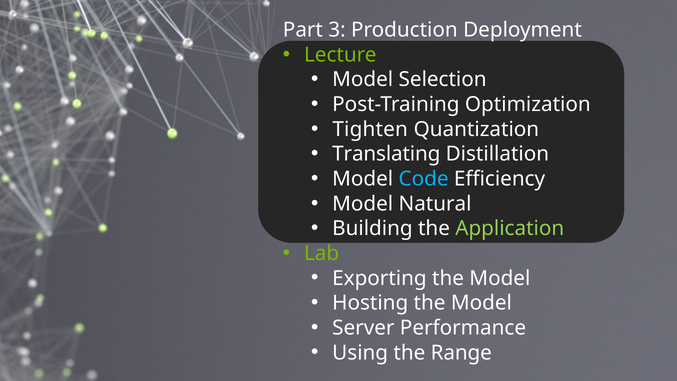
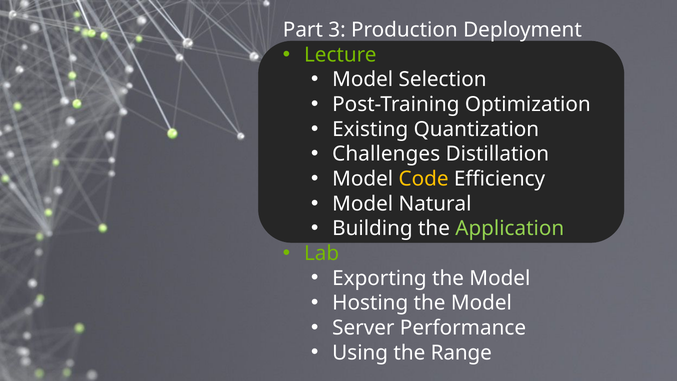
Tighten: Tighten -> Existing (370, 129)
Translating: Translating -> Challenges (386, 154)
Code colour: light blue -> yellow (424, 179)
